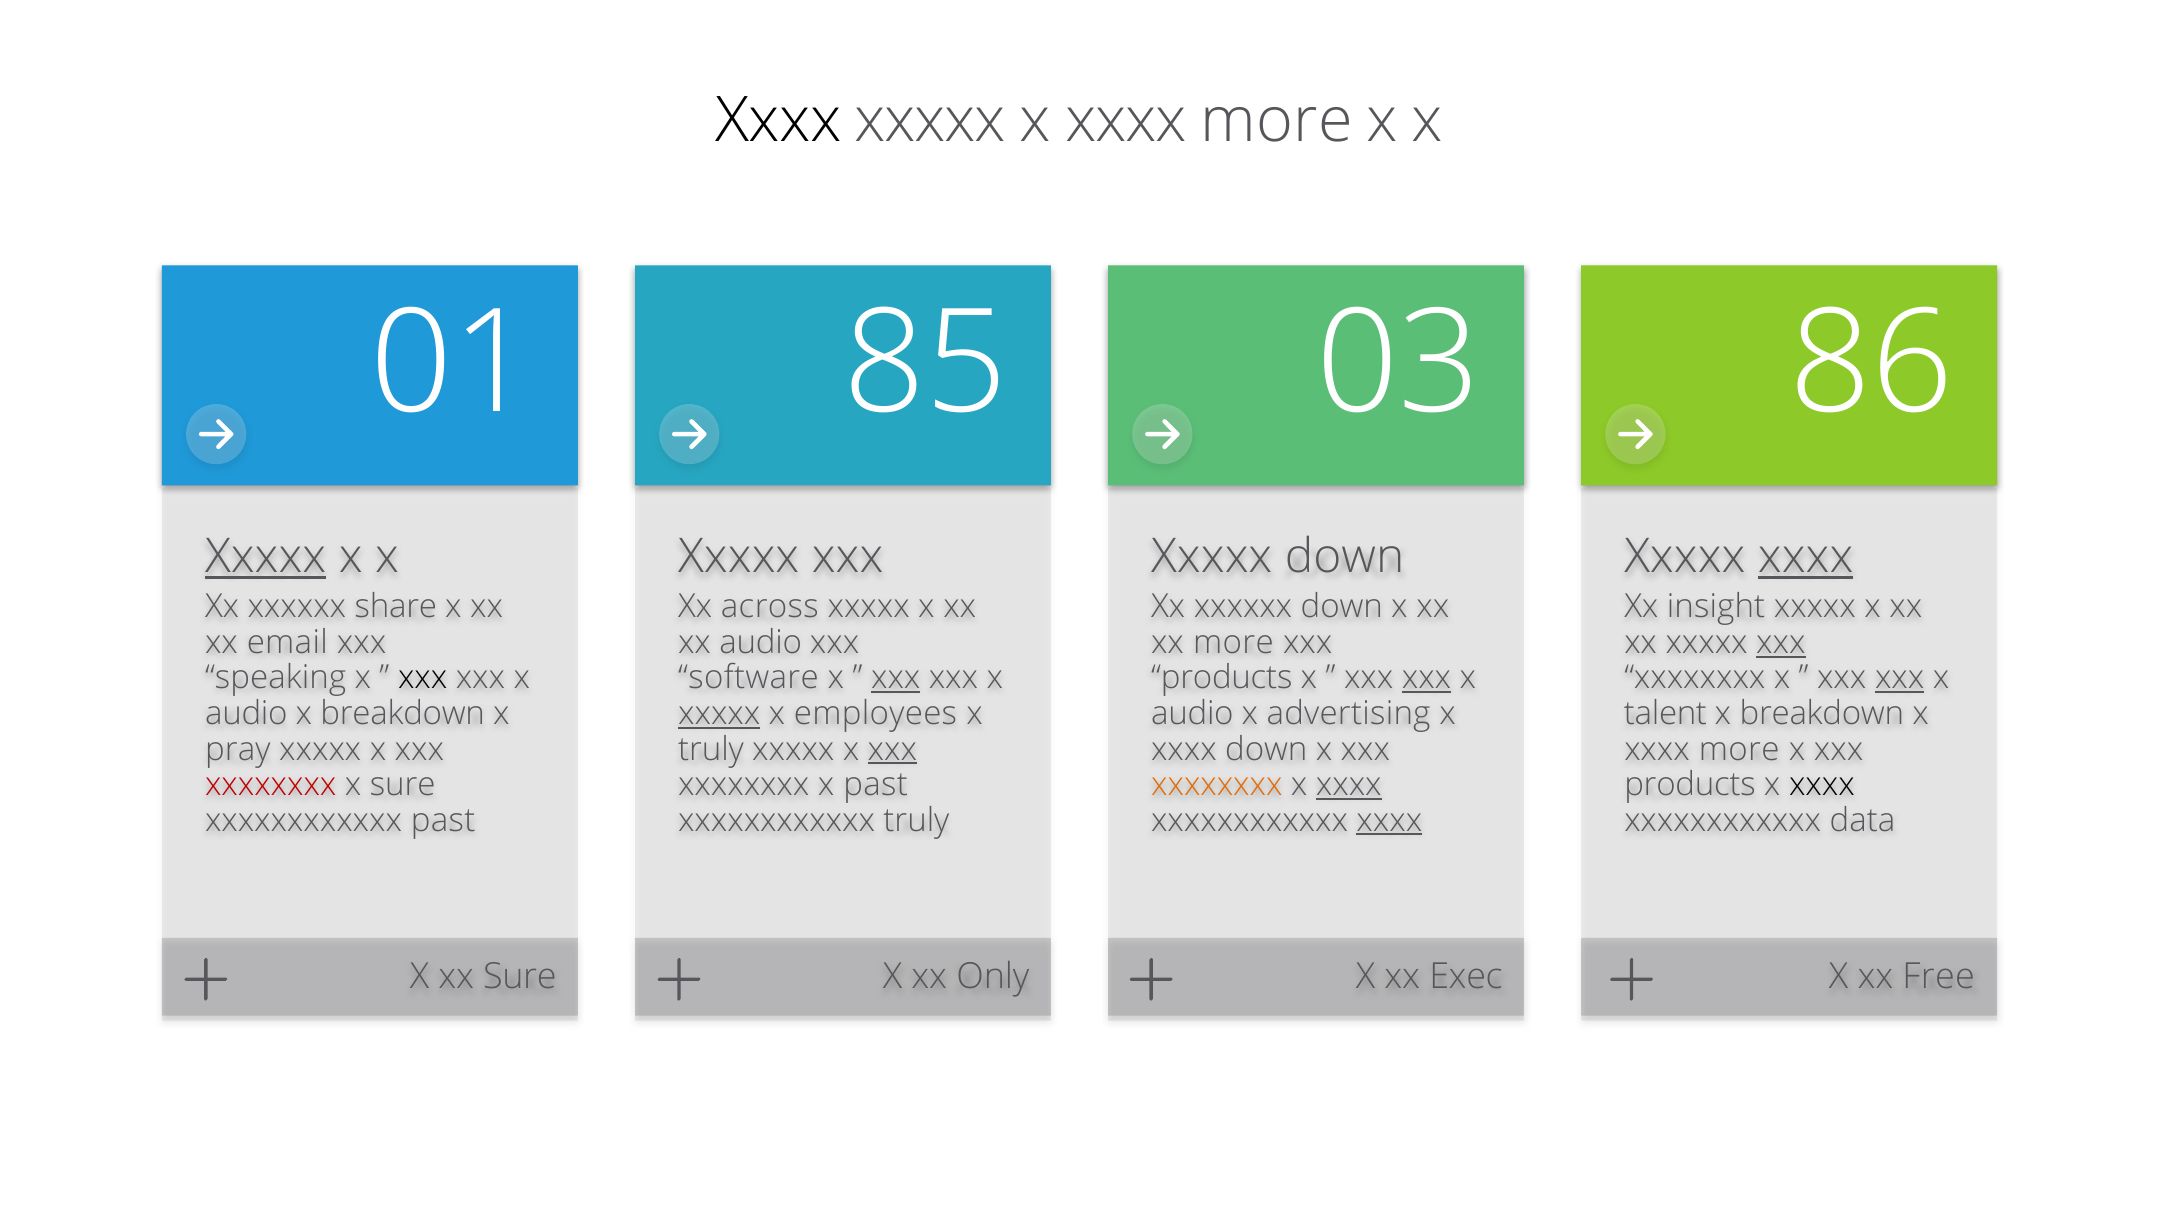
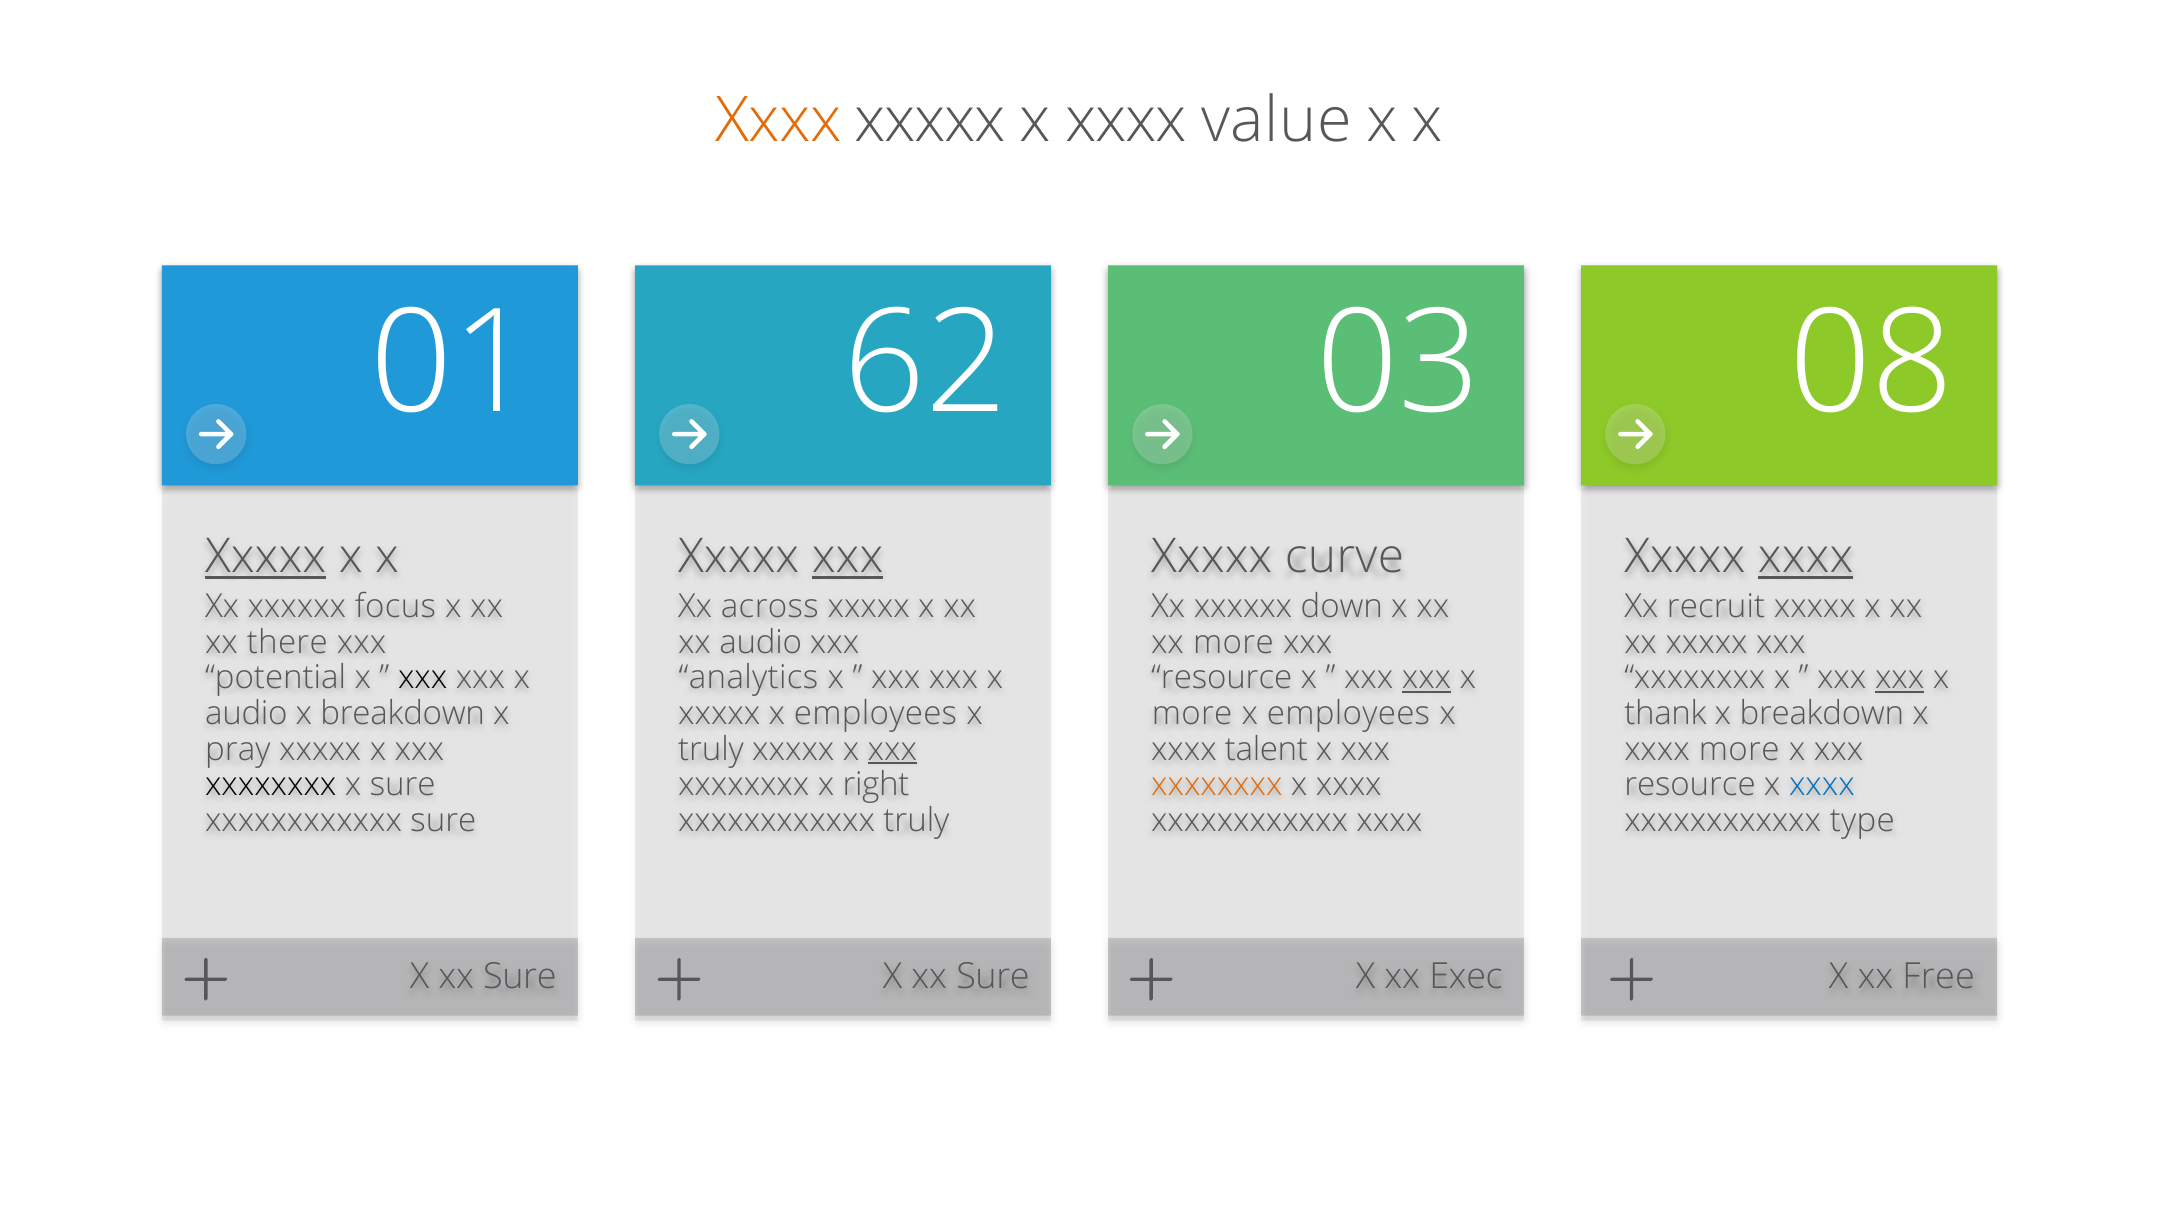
Xxxx colour: black -> orange (779, 121)
xxxxx x xxxx more: more -> value (1277, 121)
85: 85 -> 62 (926, 364)
86: 86 -> 08 (1872, 364)
xxx underline: none -> present (848, 557)
Xxxxx down: down -> curve (1344, 557)
share: share -> focus (396, 607)
insight: insight -> recruit (1716, 607)
email: email -> there (287, 643)
xxx underline: present -> none (1781, 643)
speaking: speaking -> potential (276, 678)
software: software -> analytics (748, 678)
xxx underline: present -> none (896, 678)
products: products -> resource (1222, 678)
xxxxx underline: present -> none (719, 714)
audio: audio -> more (1192, 714)
advertising: advertising -> employees (1348, 714)
talent: talent -> thank (1665, 714)
xxxx down: down -> talent (1266, 749)
xxxxxxxx colour: red -> black (271, 785)
x past: past -> right (876, 785)
xxxx underline: present -> none (1349, 785)
products: products -> resource (1690, 785)
xxxx colour: black -> blue (1822, 785)
xxxxxxxxxxxx past: past -> sure (443, 820)
xxxx underline: present -> none (1389, 820)
data: data -> type (1862, 820)
Only: Only -> Sure (993, 977)
